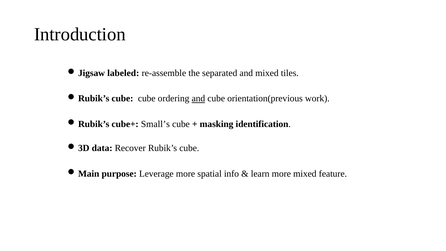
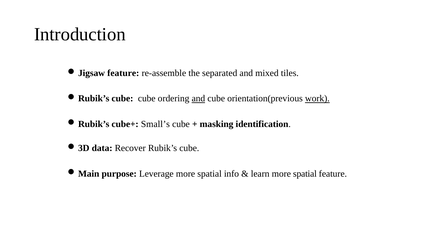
labeled: labeled -> feature (123, 73)
work underline: none -> present (317, 99)
mixed: mixed -> spatial (305, 174)
